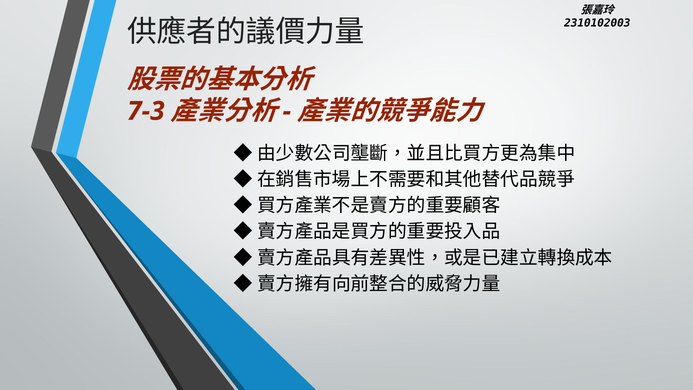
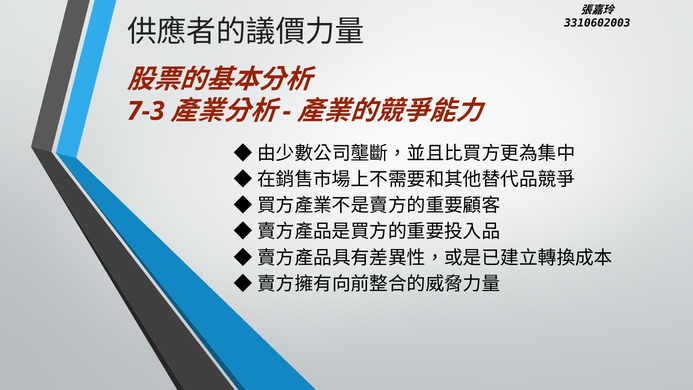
2310102003: 2310102003 -> 3310602003 (597, 23)
